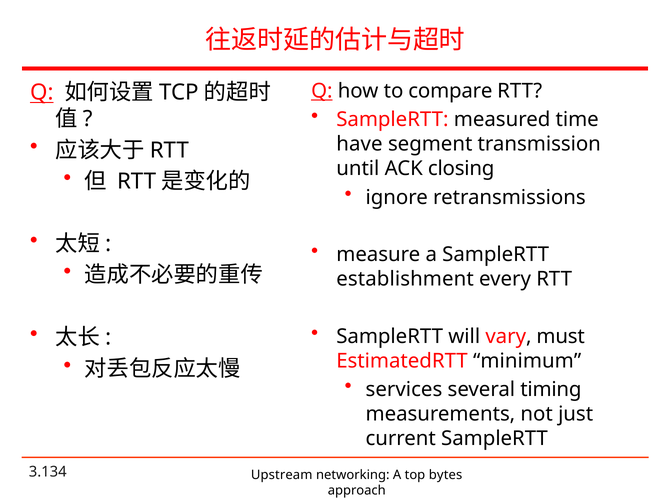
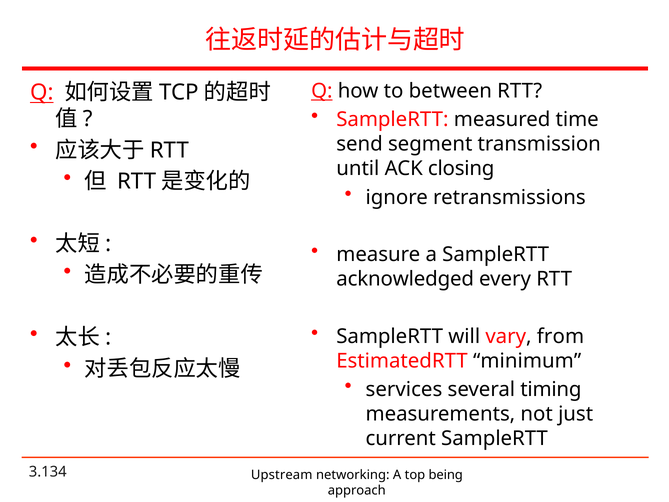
compare: compare -> between (450, 91)
have: have -> send (360, 144)
establishment: establishment -> acknowledged (405, 279)
must: must -> from (560, 336)
bytes: bytes -> being (446, 475)
